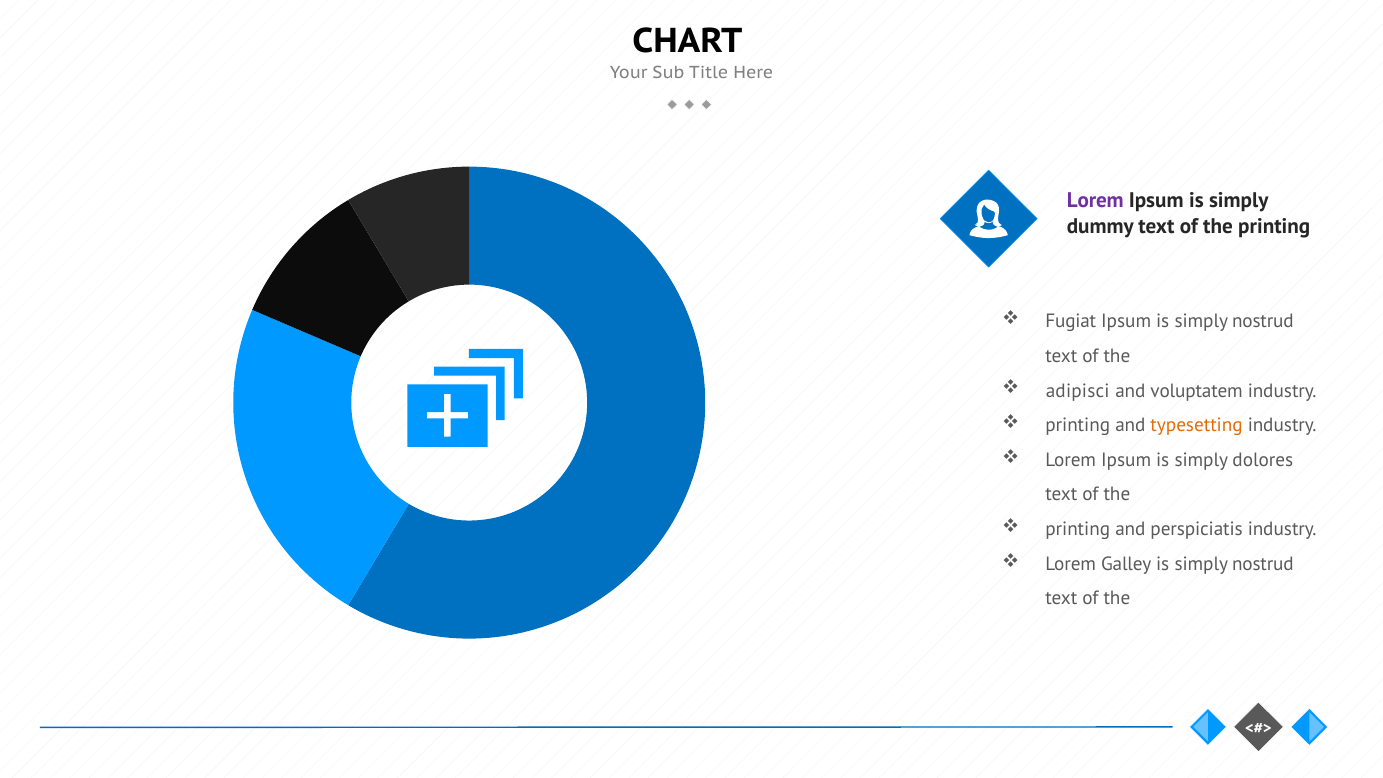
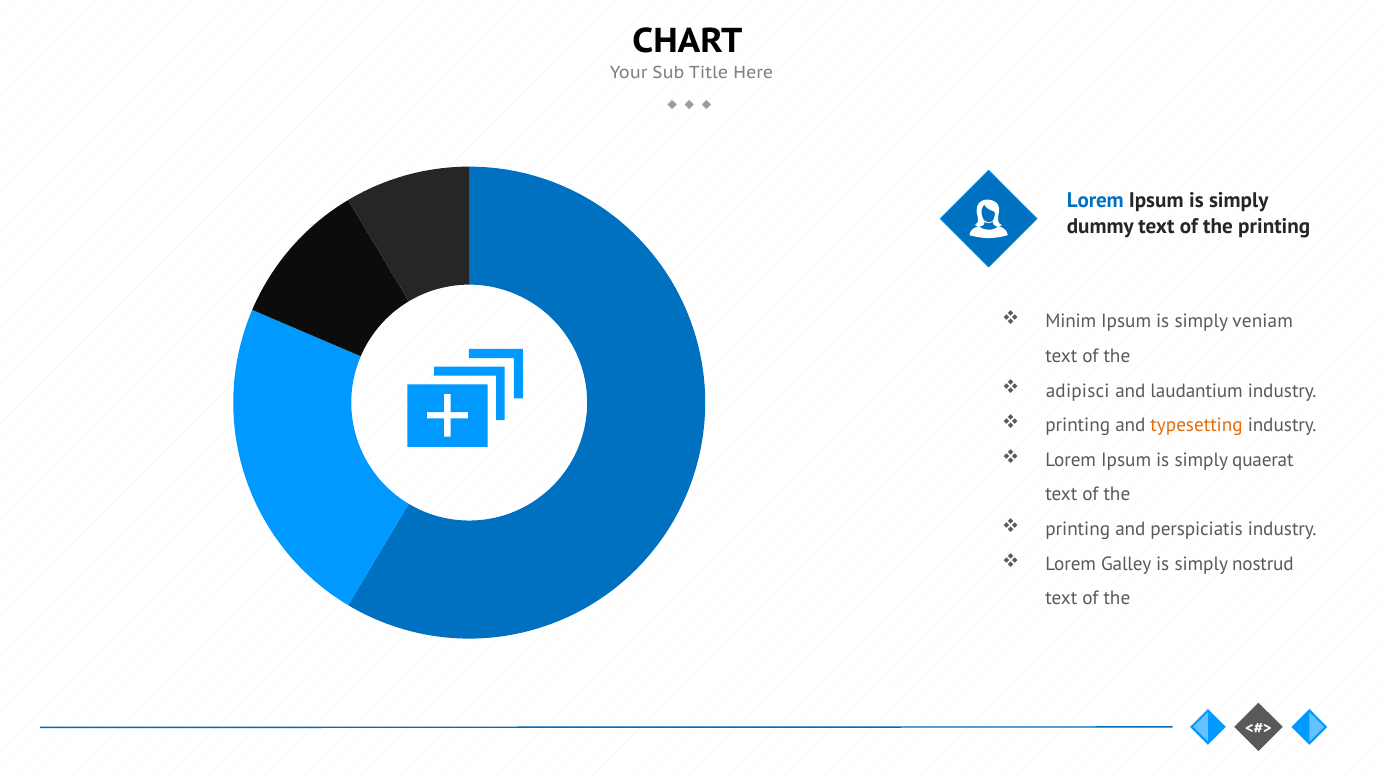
Lorem colour: purple -> blue (1095, 201)
Fugiat: Fugiat -> Minim (1071, 321)
Ipsum is simply nostrud: nostrud -> veniam (1263, 321)
voluptatem: voluptatem -> laudantium (1197, 391)
dolores: dolores -> quaerat (1263, 460)
